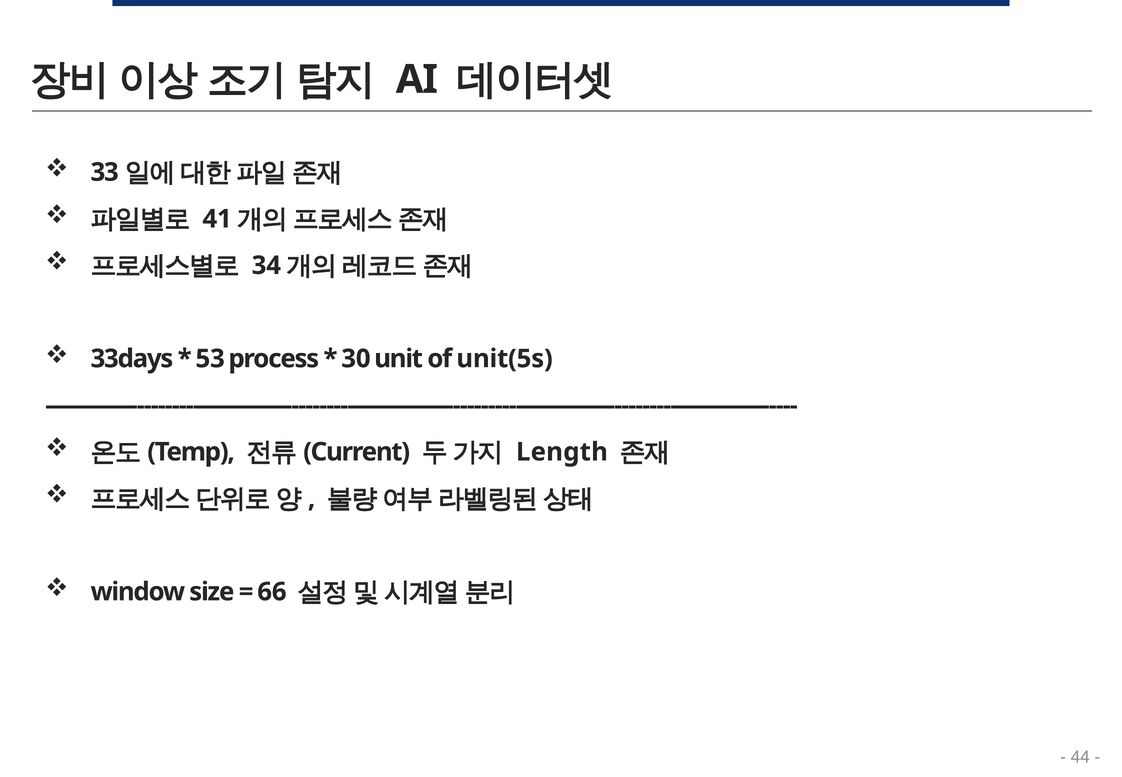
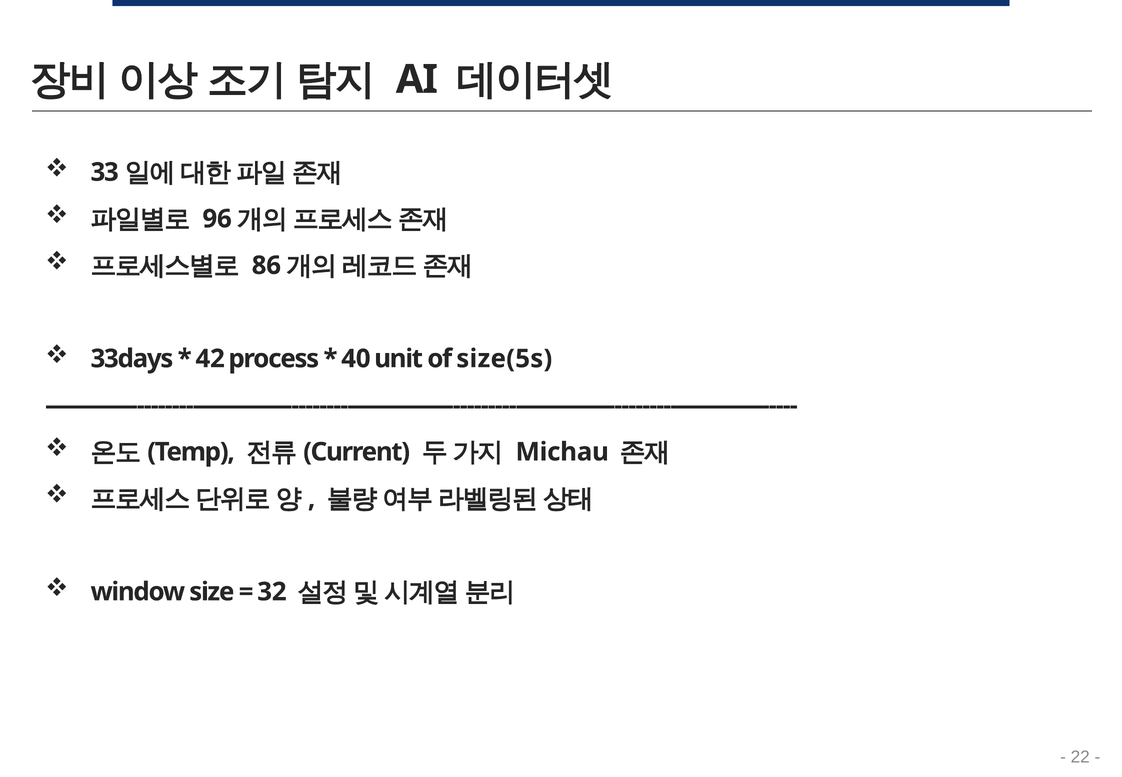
41: 41 -> 96 (217, 219)
34: 34 -> 86 (266, 265)
53: 53 -> 42 (210, 359)
30: 30 -> 40 (356, 359)
unit(5s: unit(5s -> size(5s (504, 359)
Length: Length -> Michau (562, 452)
66: 66 -> 32 (272, 592)
44: 44 -> 22 (1080, 757)
